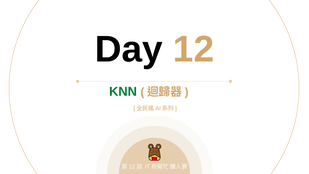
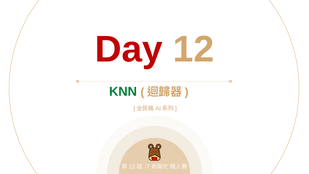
Day colour: black -> red (129, 49)
